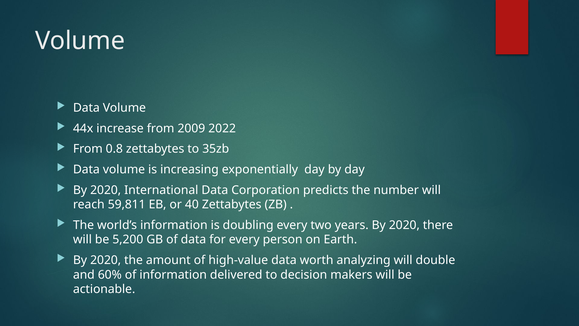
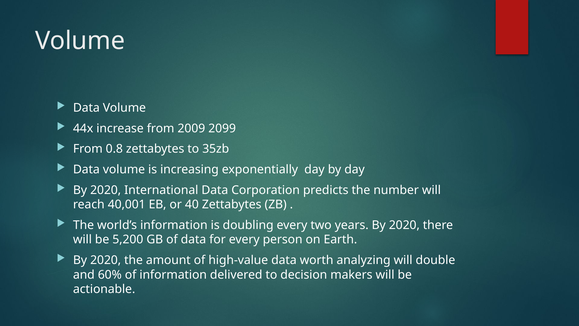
2022: 2022 -> 2099 (222, 128)
59,811: 59,811 -> 40,001 (127, 204)
